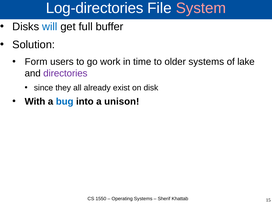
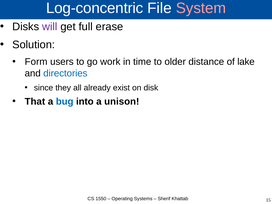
Log-directories: Log-directories -> Log-concentric (95, 8)
will colour: blue -> purple (50, 27)
buffer: buffer -> erase (110, 27)
older systems: systems -> distance (206, 62)
directories colour: purple -> blue (65, 73)
With: With -> That (35, 102)
